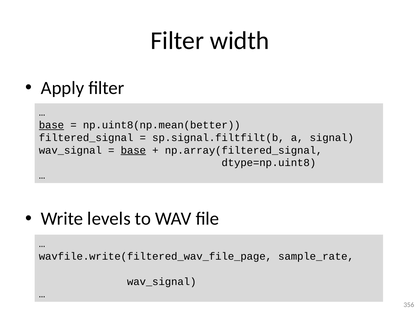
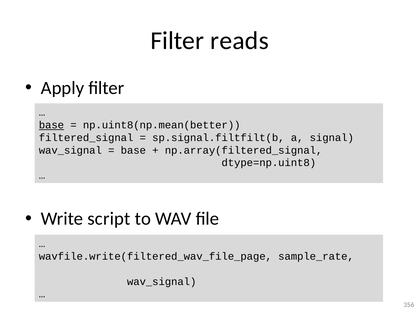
width: width -> reads (239, 41)
base underline: present -> none (133, 150)
levels: levels -> script (109, 219)
